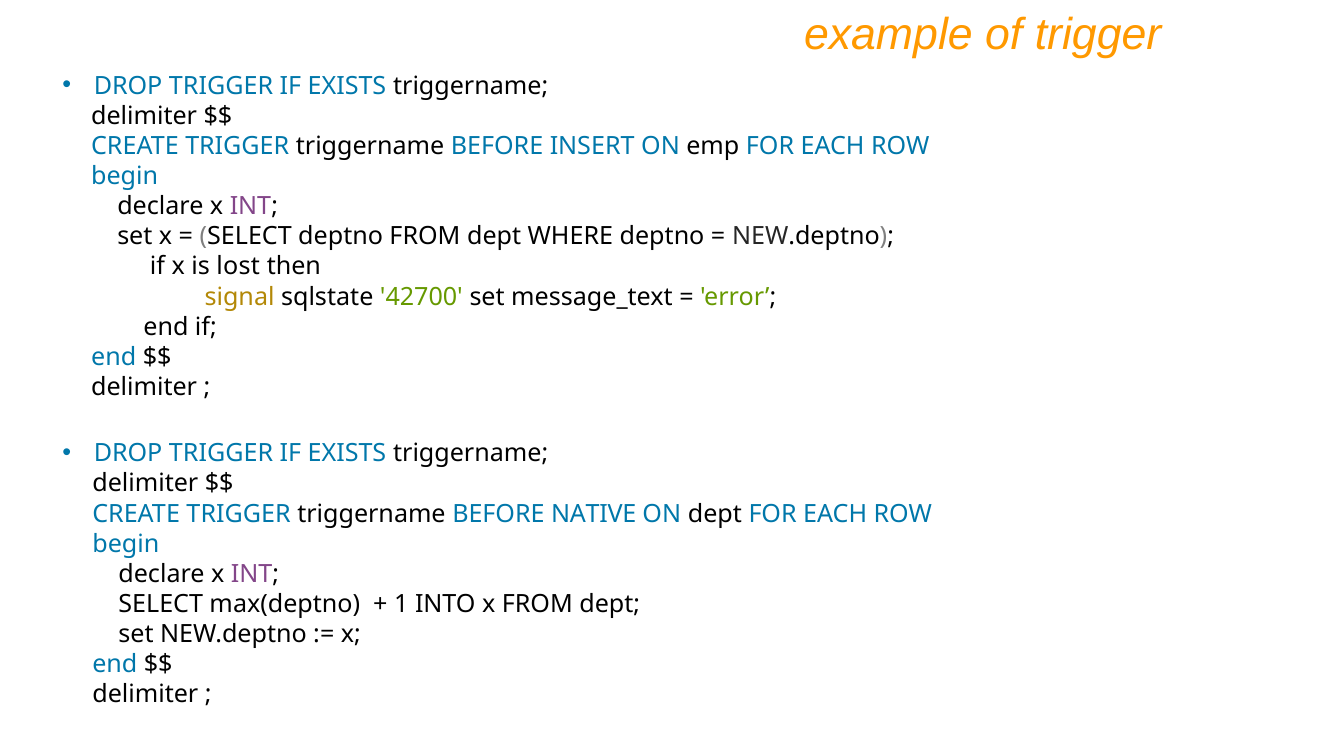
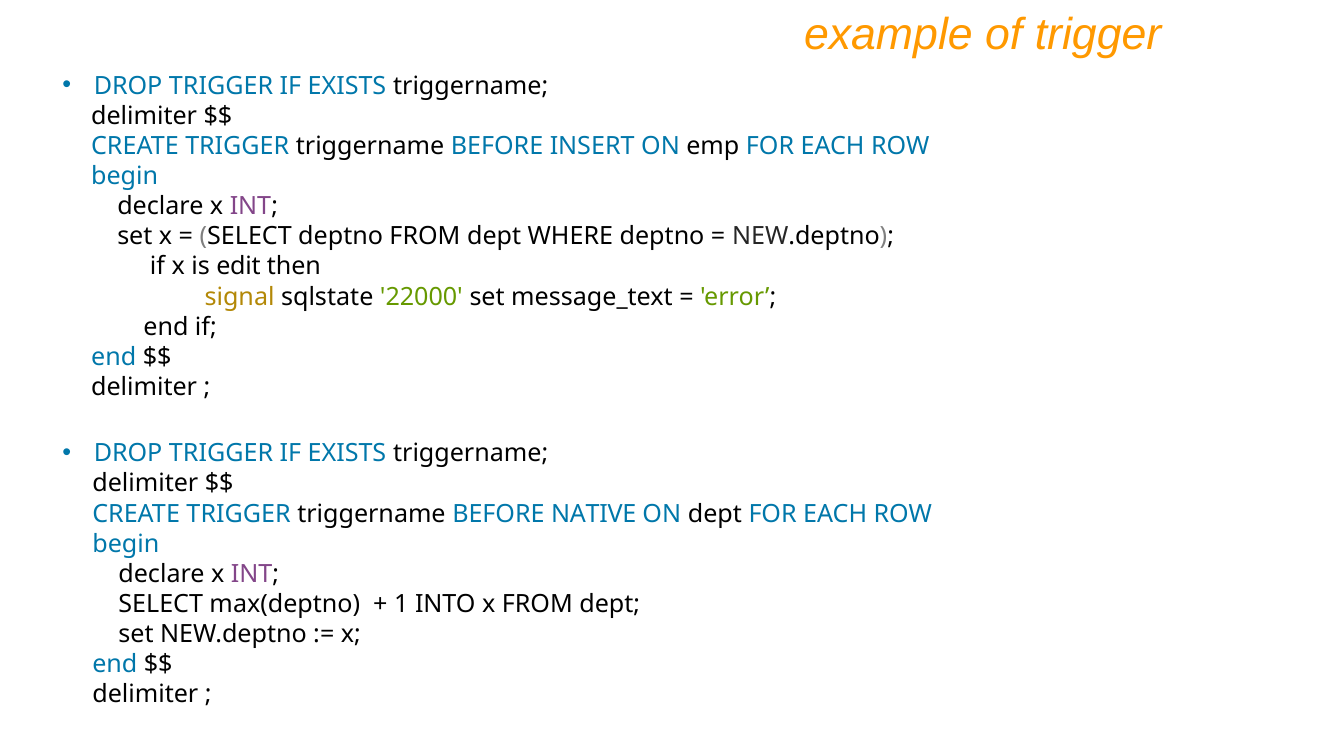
lost: lost -> edit (238, 267)
42700: 42700 -> 22000 (421, 297)
